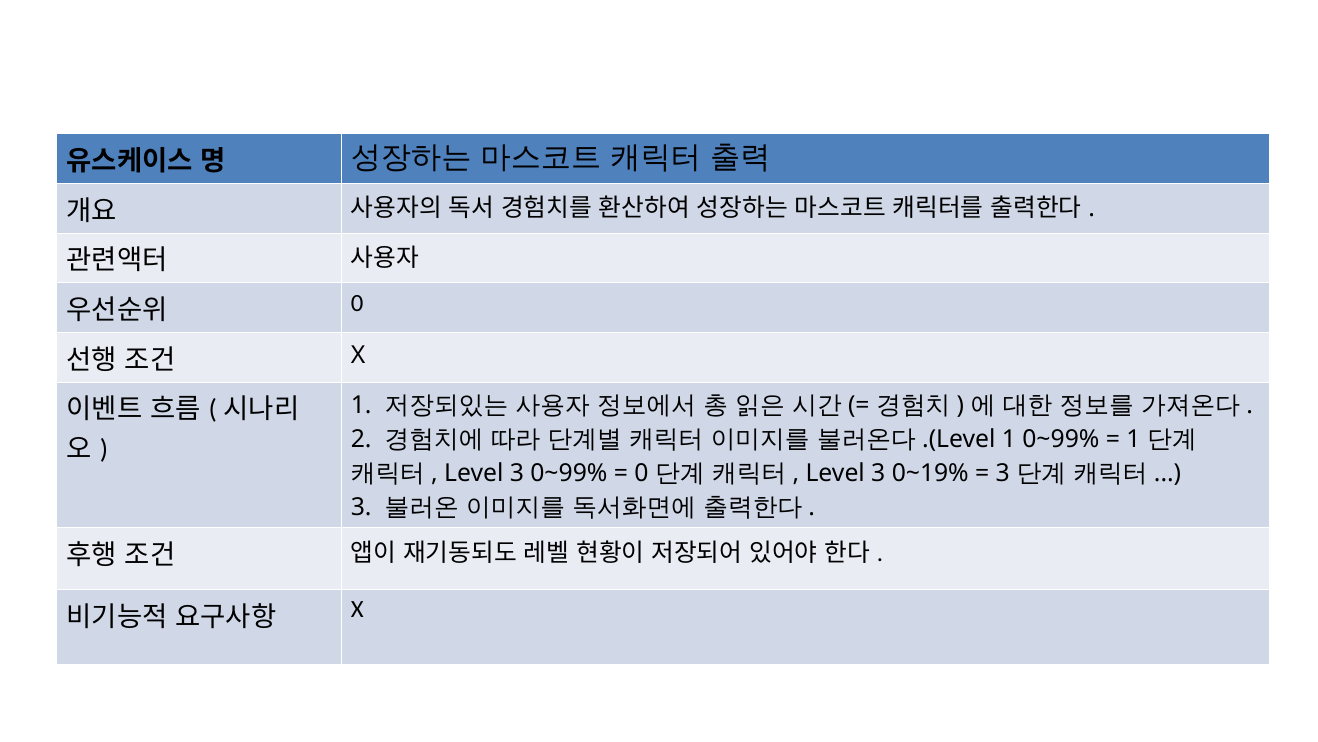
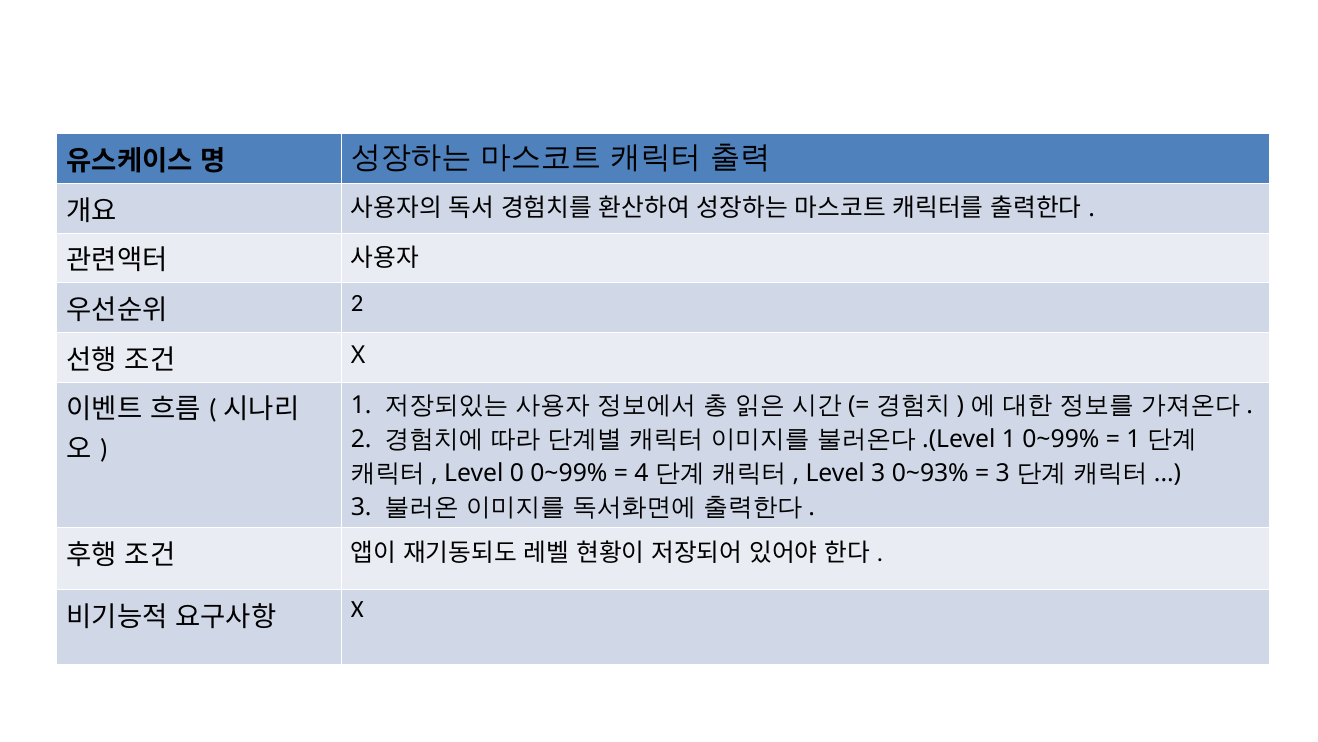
0: 0 -> 2 (357, 303)
3: 3 -> 0 (517, 473)
0: 0 -> 4 (641, 473)
0~19%: 0~19% -> 0~93% (930, 473)
